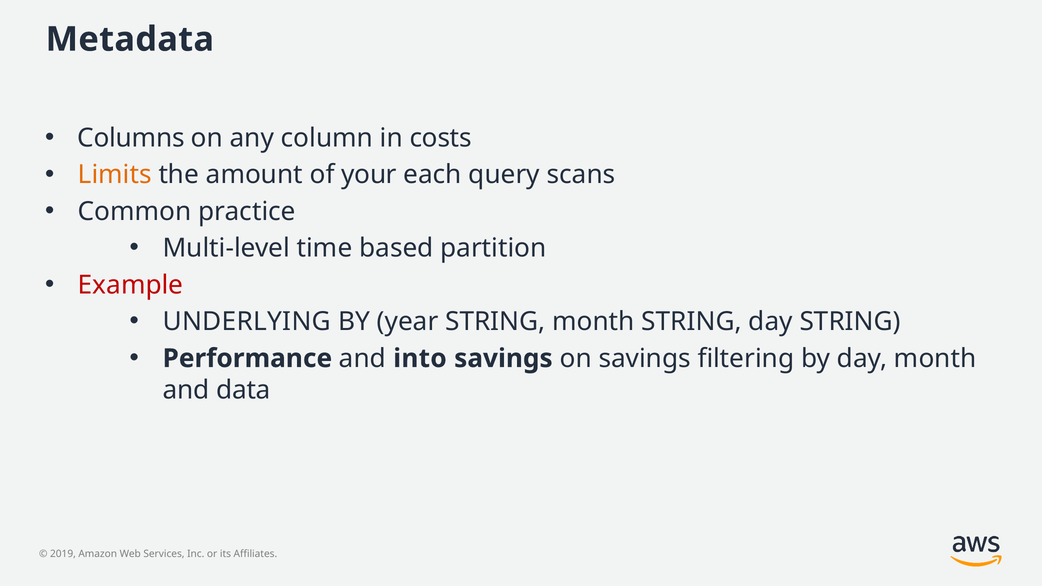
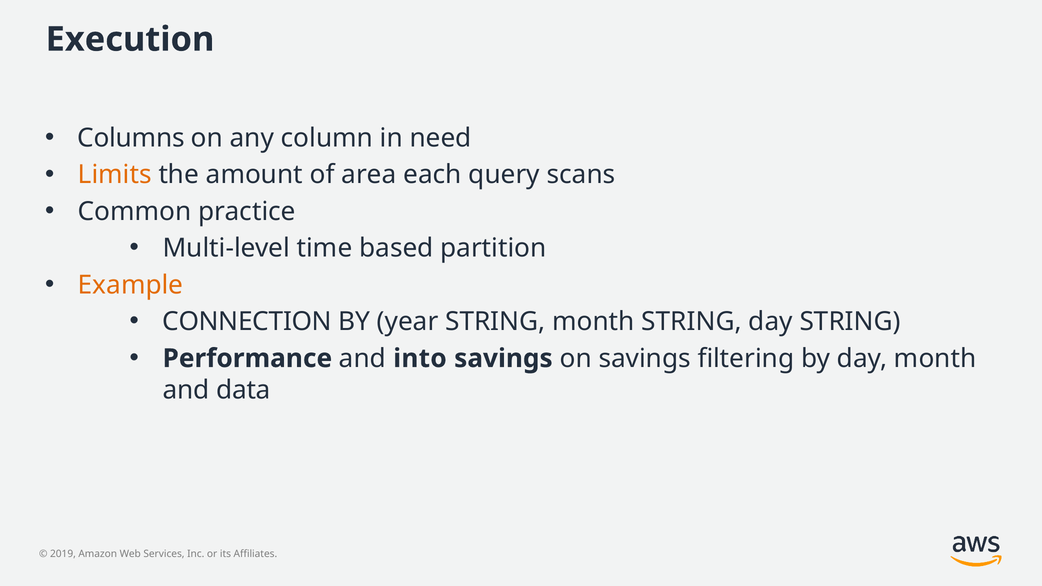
Metadata: Metadata -> Execution (130, 39)
costs: costs -> need (441, 138)
your: your -> area (369, 175)
Example colour: red -> orange (131, 285)
UNDERLYING: UNDERLYING -> CONNECTION (247, 322)
